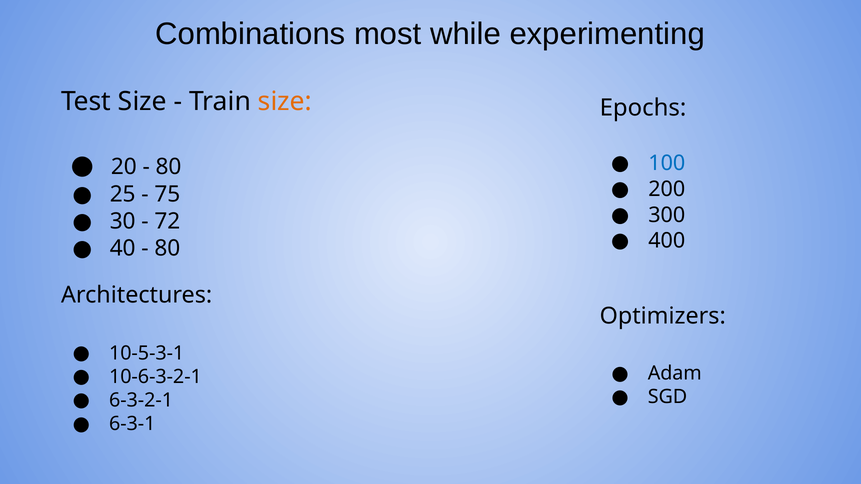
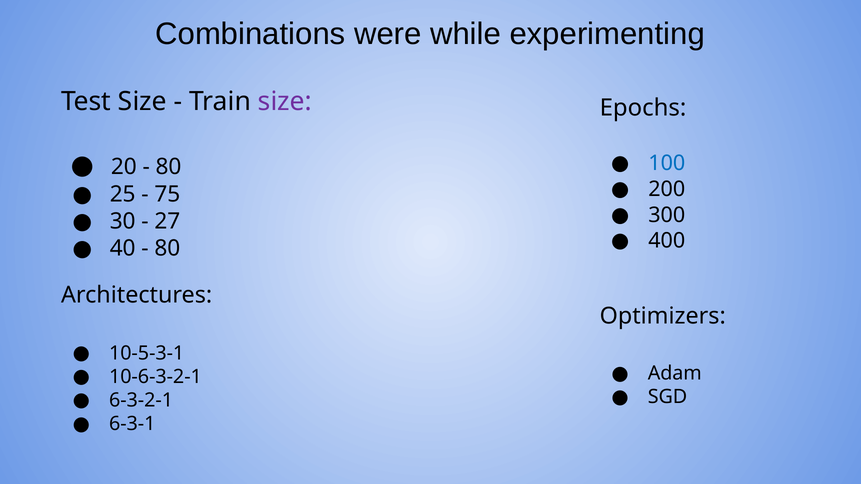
most: most -> were (388, 34)
size colour: orange -> purple (285, 102)
72: 72 -> 27 (167, 222)
